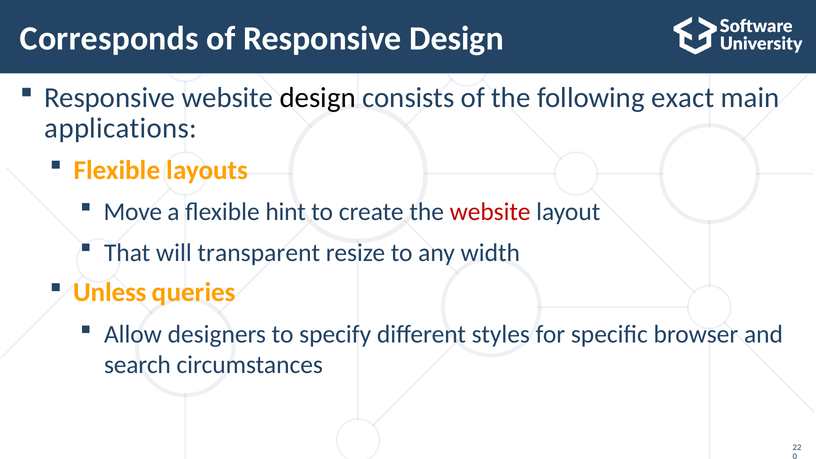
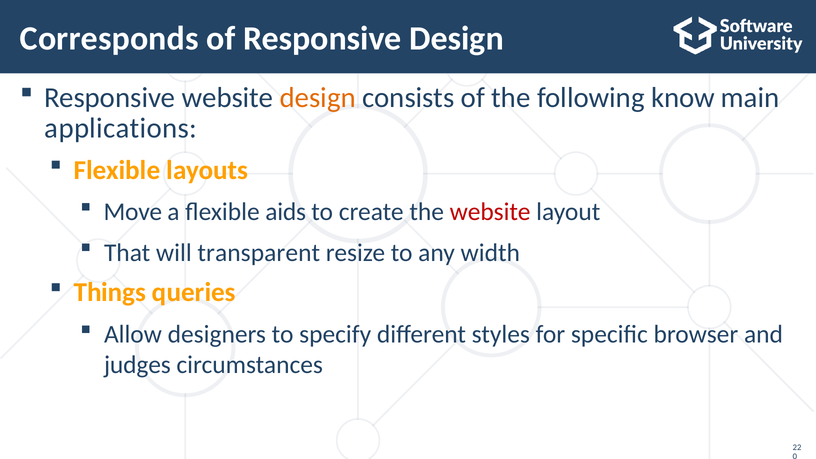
design colour: black -> orange (318, 98)
exact: exact -> know (683, 98)
hint: hint -> aids (286, 212)
Unless: Unless -> Things (110, 293)
search: search -> judges (137, 365)
